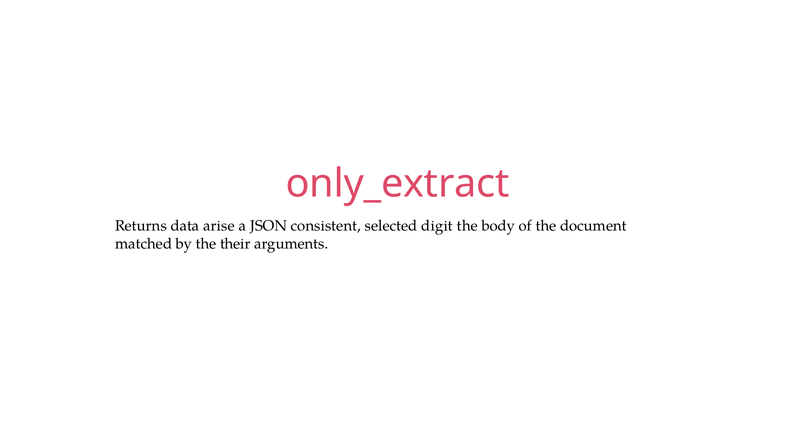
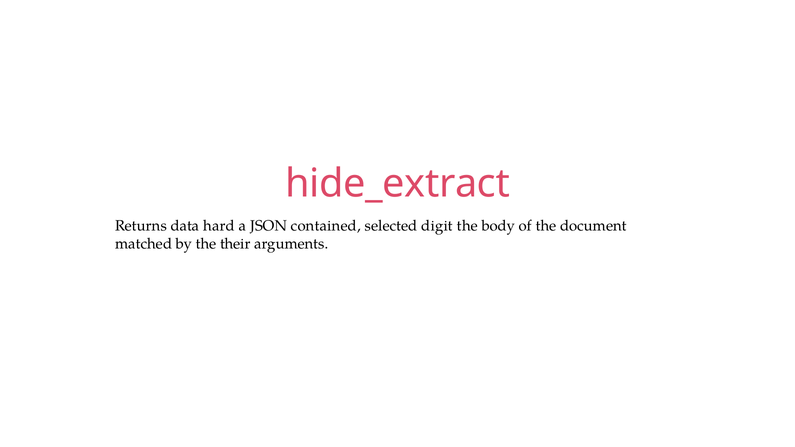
only_extract: only_extract -> hide_extract (398, 184)
arise: arise -> hard (219, 226)
consistent: consistent -> contained (326, 226)
